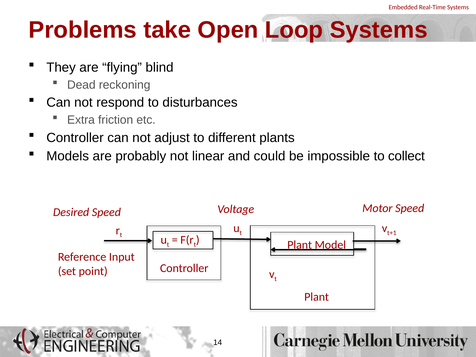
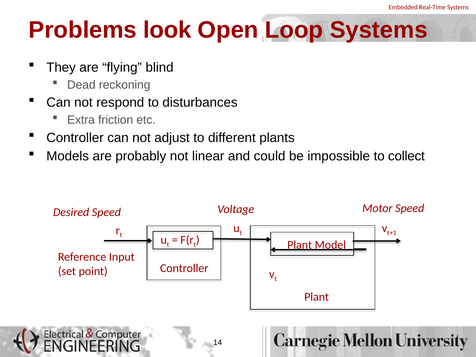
take: take -> look (167, 30)
